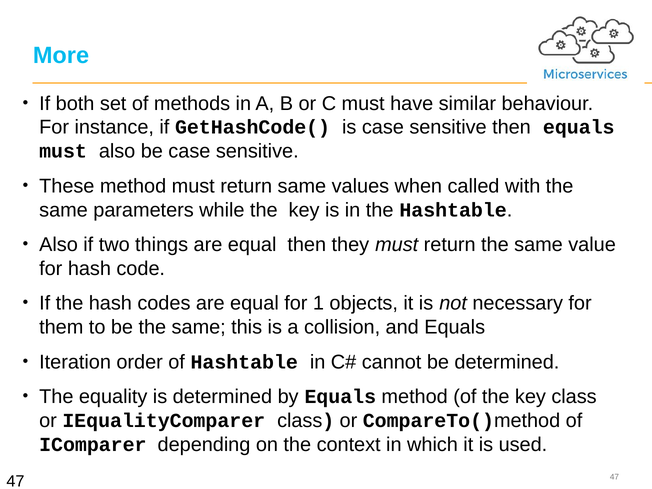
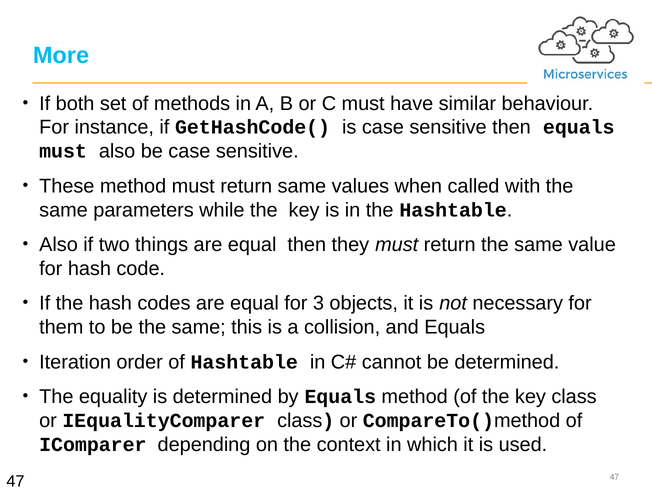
1: 1 -> 3 (318, 303)
